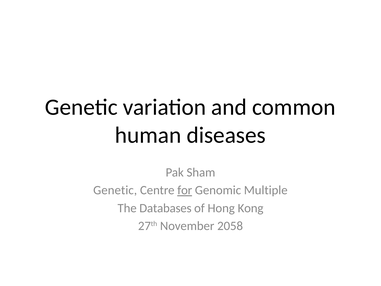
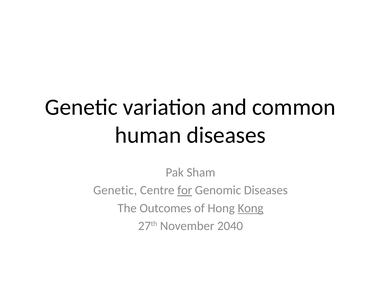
Genomic Multiple: Multiple -> Diseases (266, 190)
Databases: Databases -> Outcomes (165, 208)
Kong underline: none -> present (251, 208)
2058: 2058 -> 2040 (230, 226)
